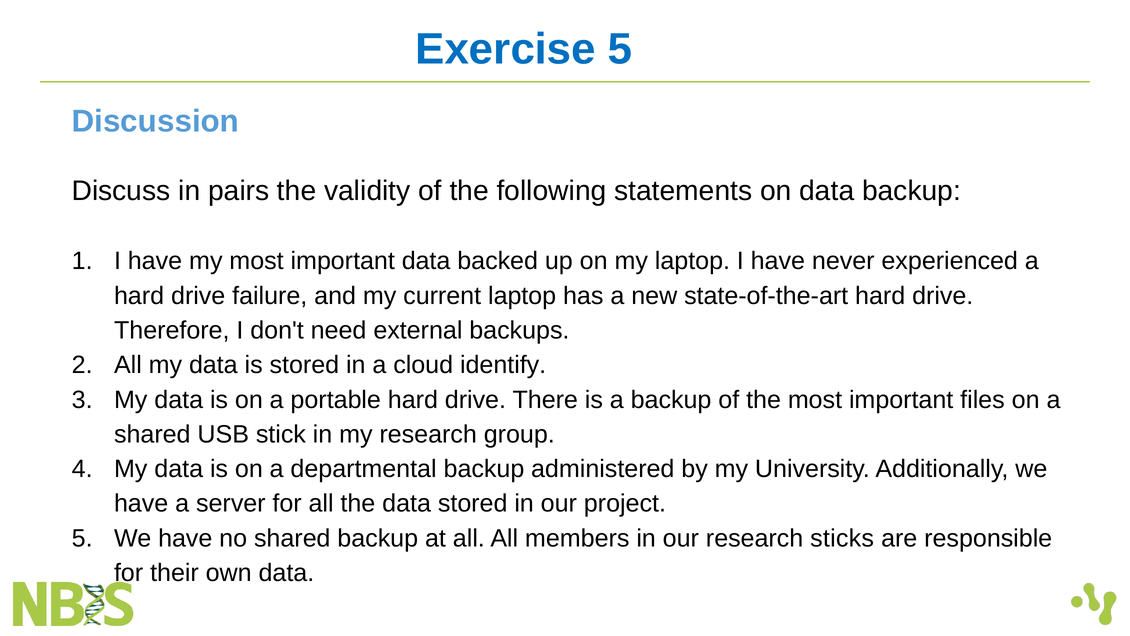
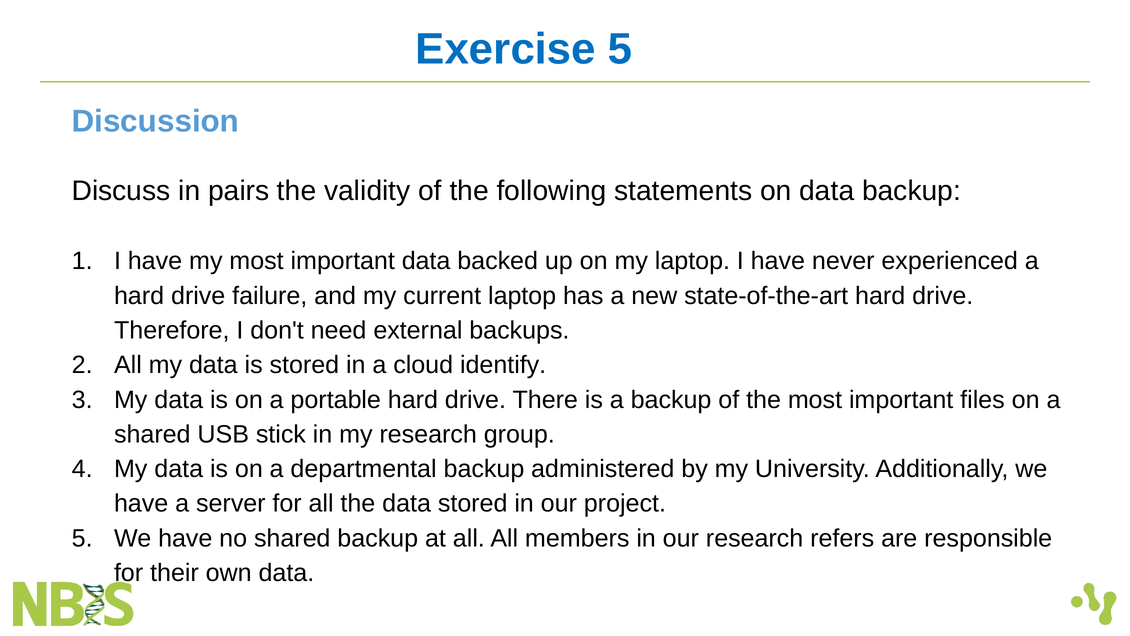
sticks: sticks -> refers (842, 538)
